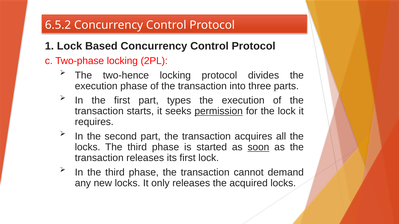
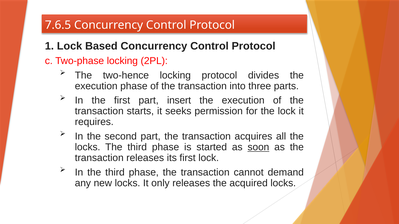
6.5.2: 6.5.2 -> 7.6.5 (58, 25)
types: types -> insert (179, 101)
permission underline: present -> none (219, 111)
